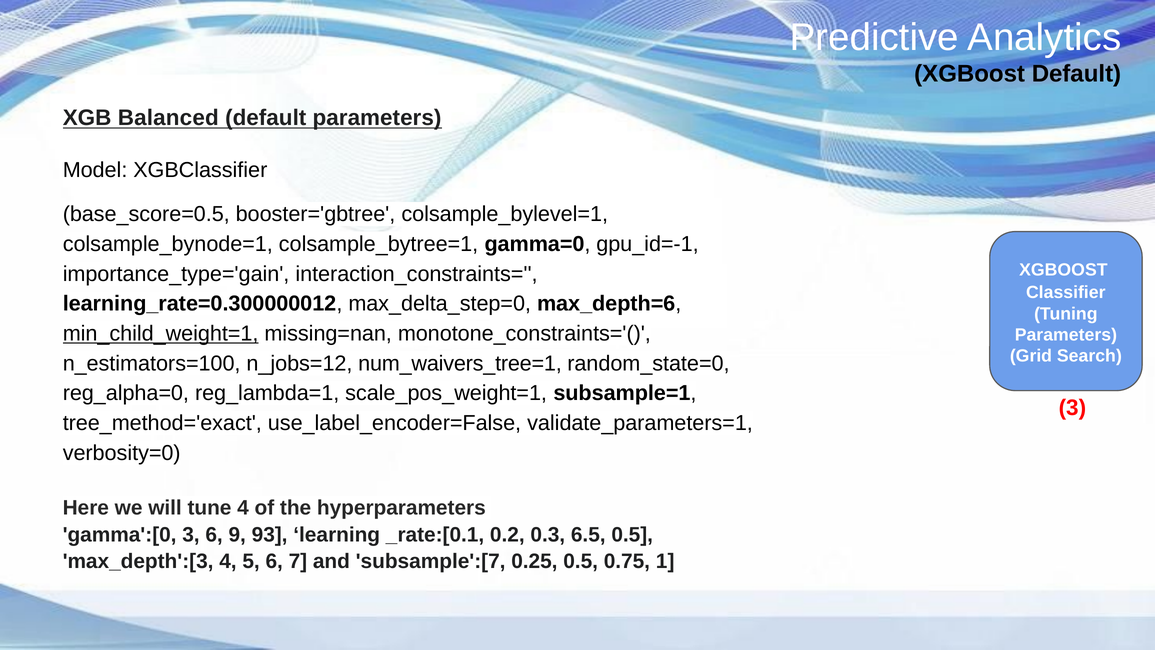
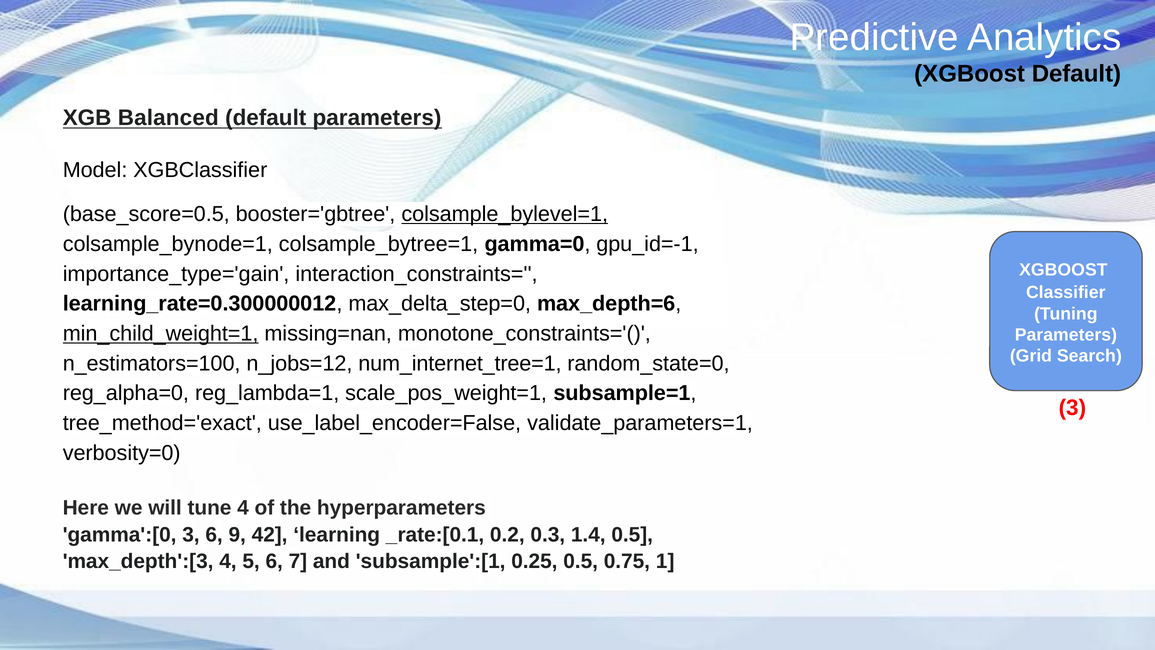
colsample_bylevel=1 underline: none -> present (505, 214)
num_waivers_tree=1: num_waivers_tree=1 -> num_internet_tree=1 (460, 363)
93: 93 -> 42 (270, 534)
6.5: 6.5 -> 1.4 (588, 534)
subsample':[7: subsample':[7 -> subsample':[1 (431, 561)
